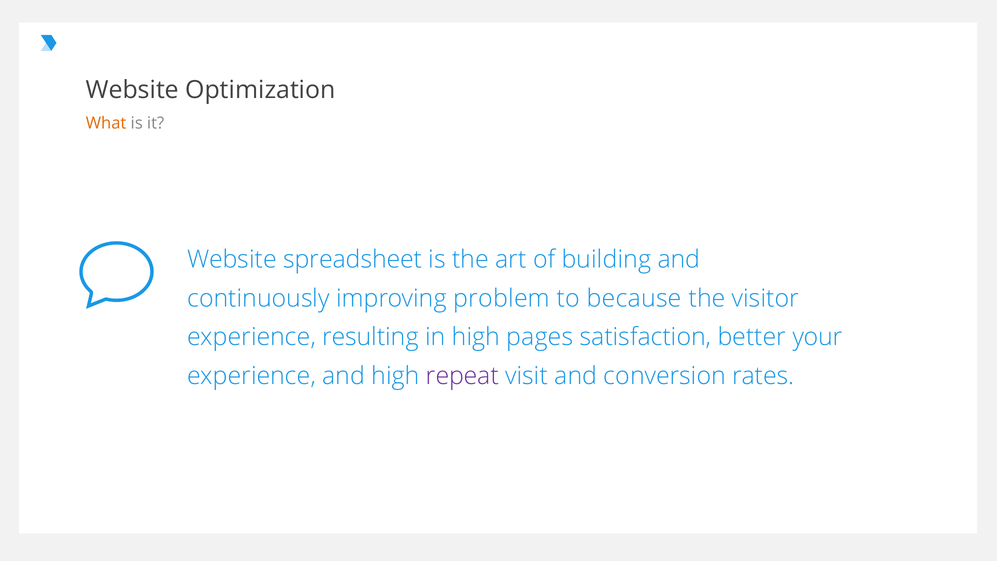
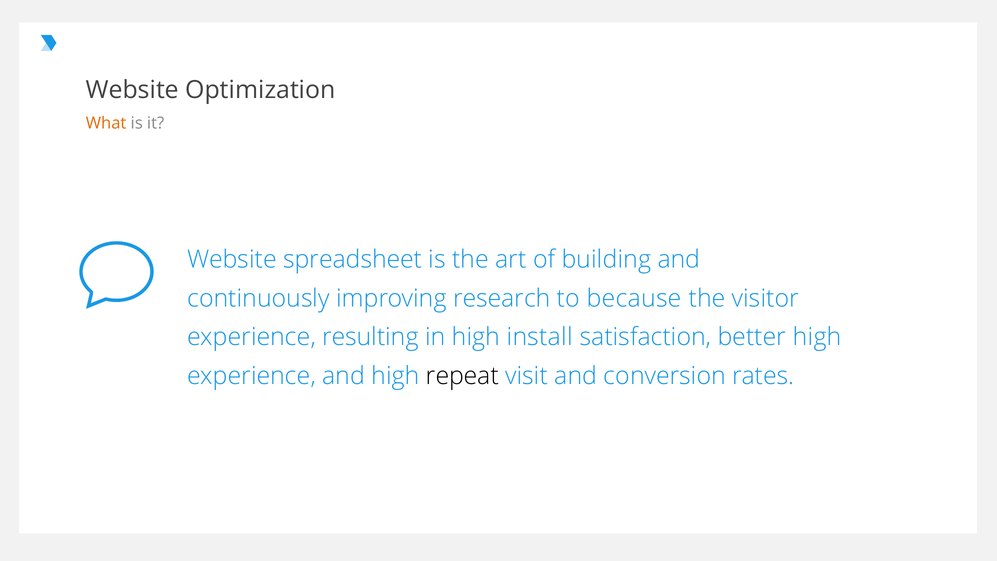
problem: problem -> research (502, 298)
pages: pages -> install (540, 337)
better your: your -> high (817, 337)
repeat colour: purple -> black (462, 376)
